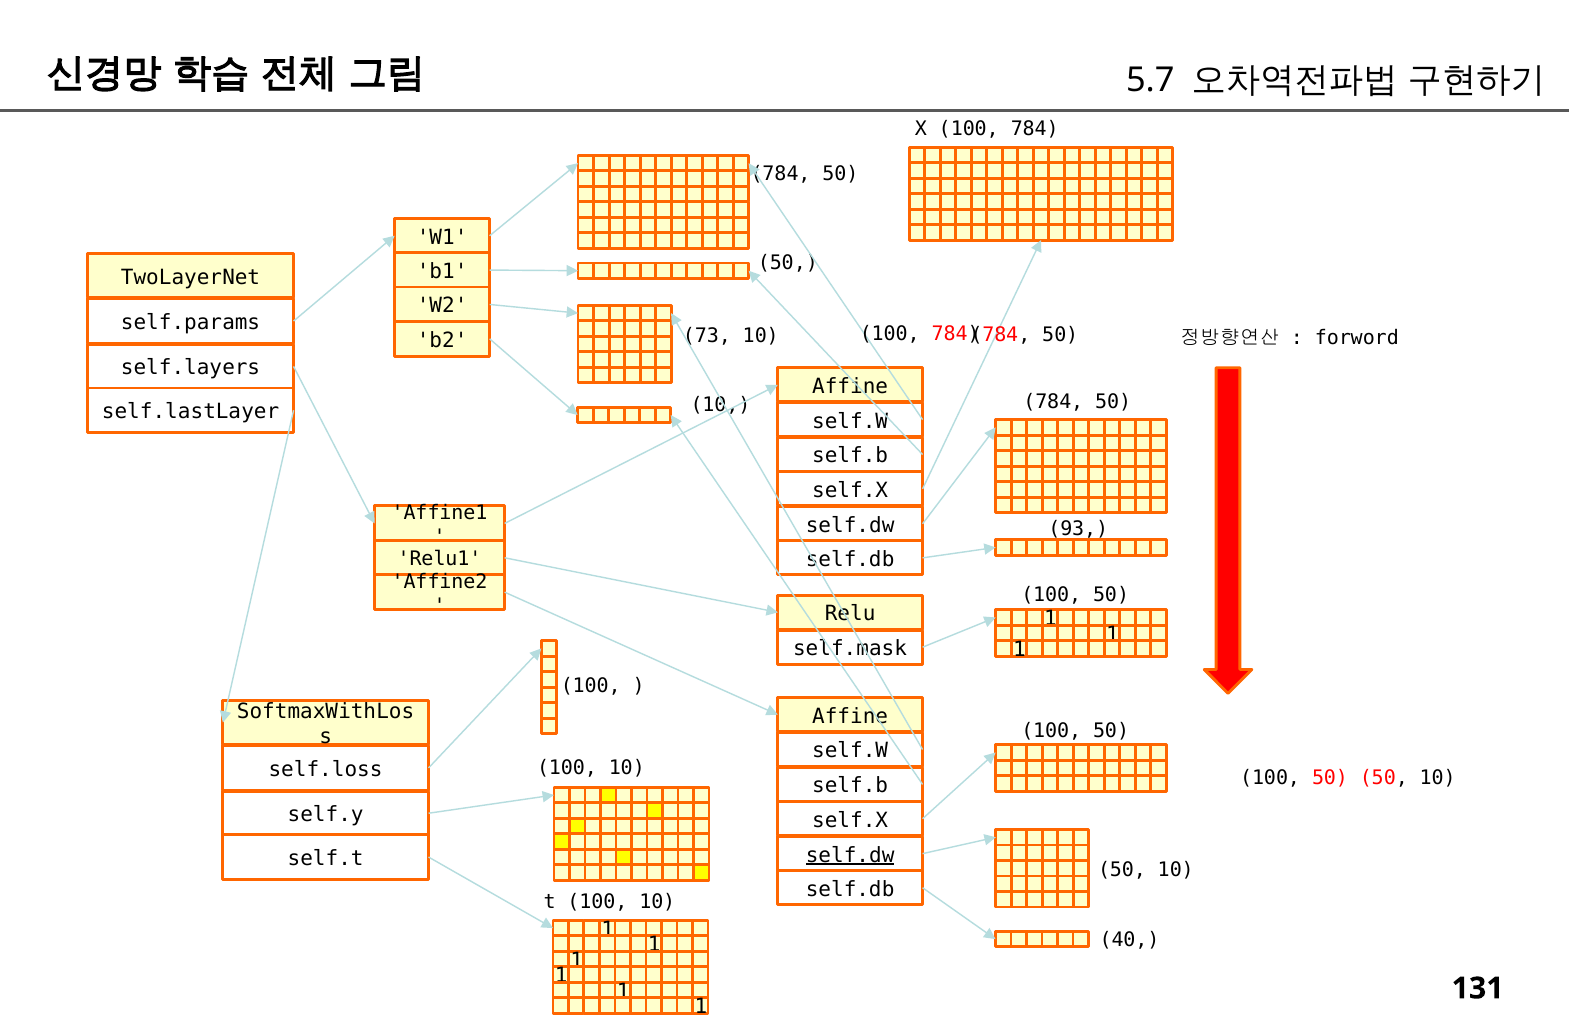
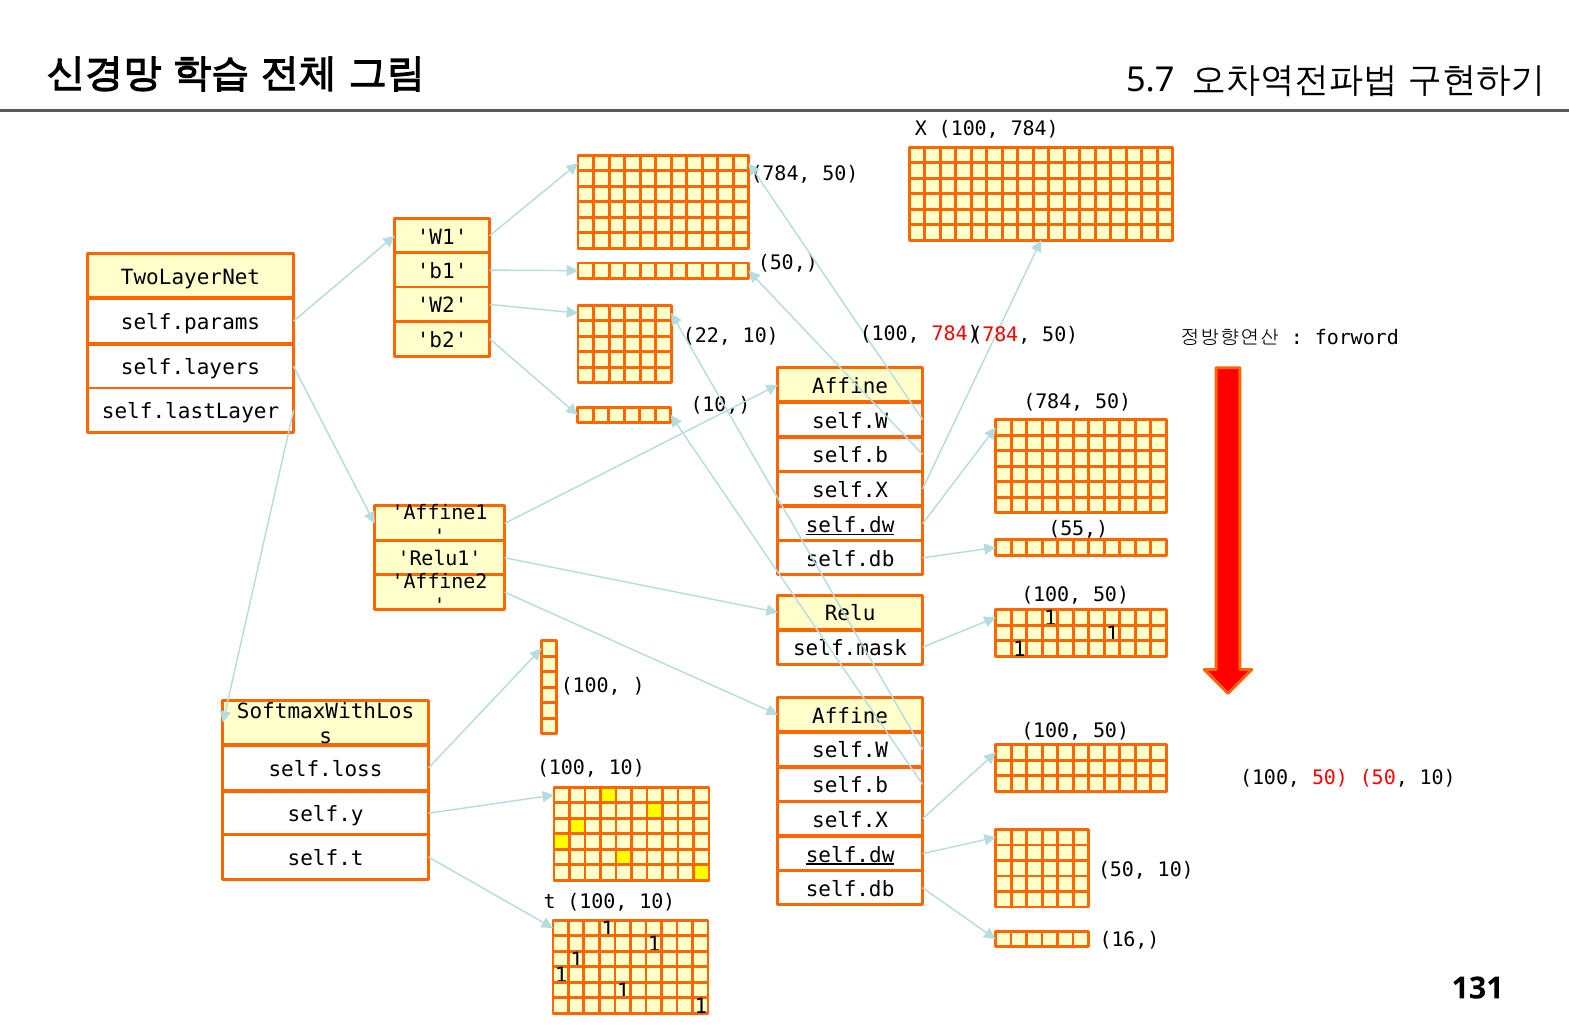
73: 73 -> 22 (707, 336)
self.dw underline: none -> present (850, 526)
93: 93 -> 55 (1078, 529)
40: 40 -> 16 (1130, 940)
